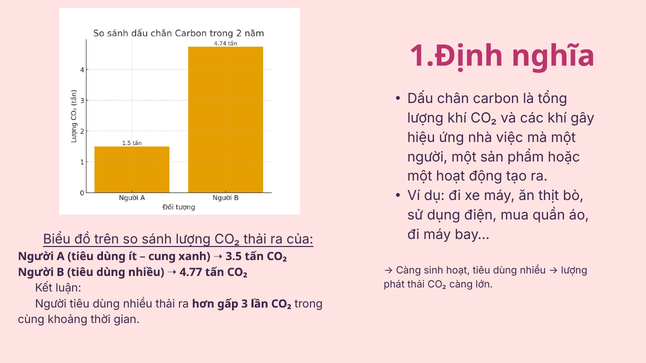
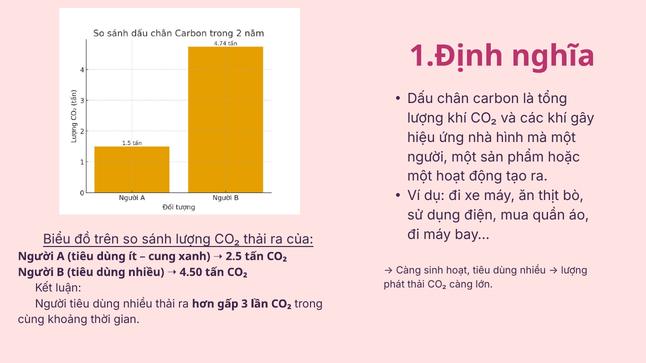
việc: việc -> hình (510, 138)
3.5: 3.5 -> 2.5 (234, 257)
4.77: 4.77 -> 4.50 (191, 272)
